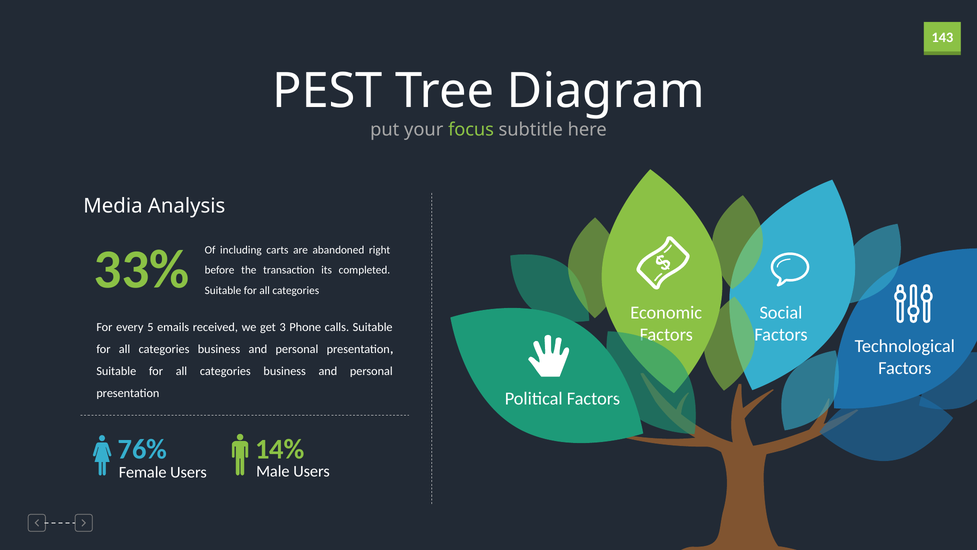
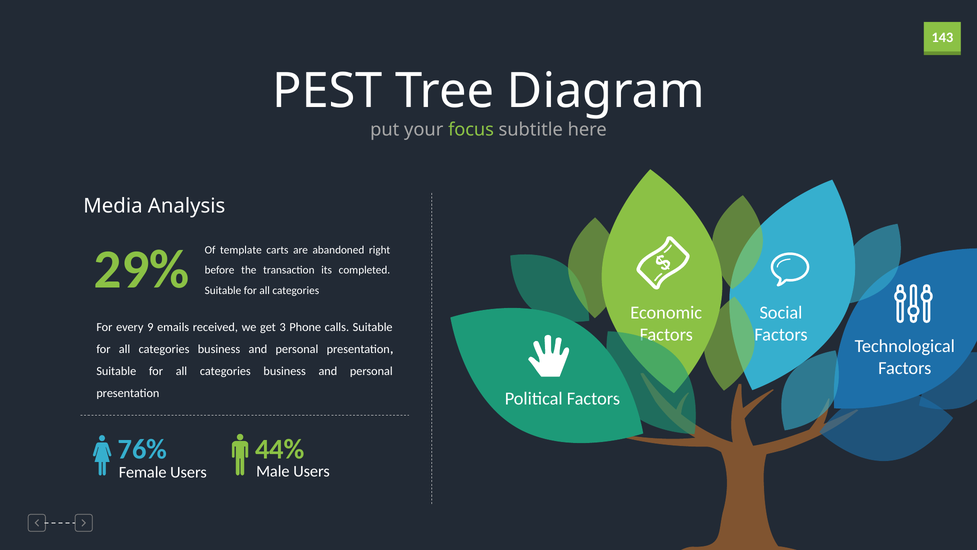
including: including -> template (241, 250)
33%: 33% -> 29% (142, 270)
5: 5 -> 9 (150, 327)
14%: 14% -> 44% (280, 449)
